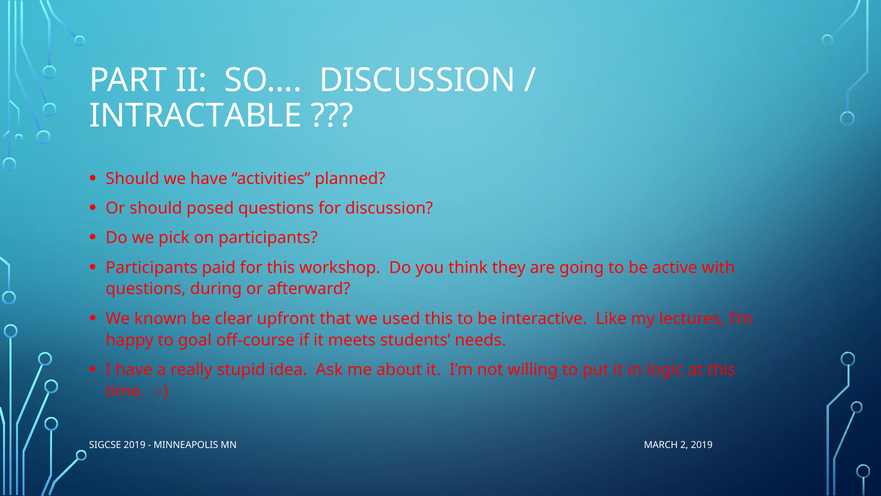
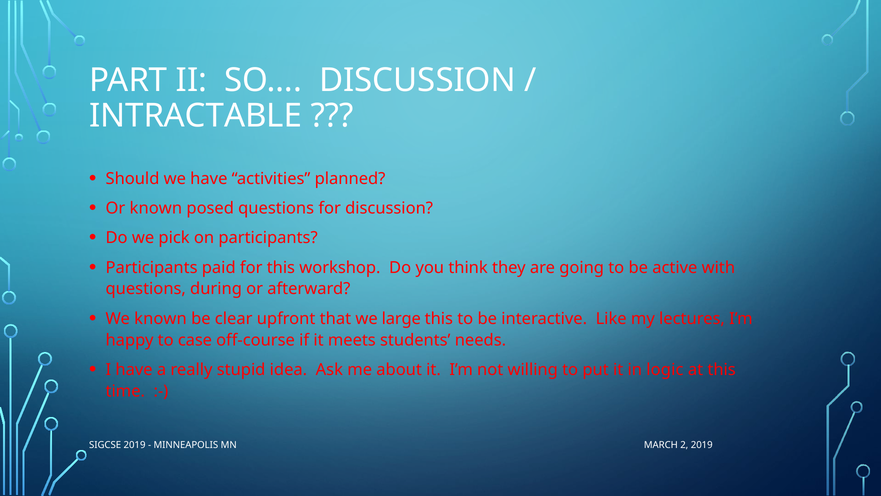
Or should: should -> known (156, 208)
used: used -> large (401, 318)
goal: goal -> case (195, 340)
